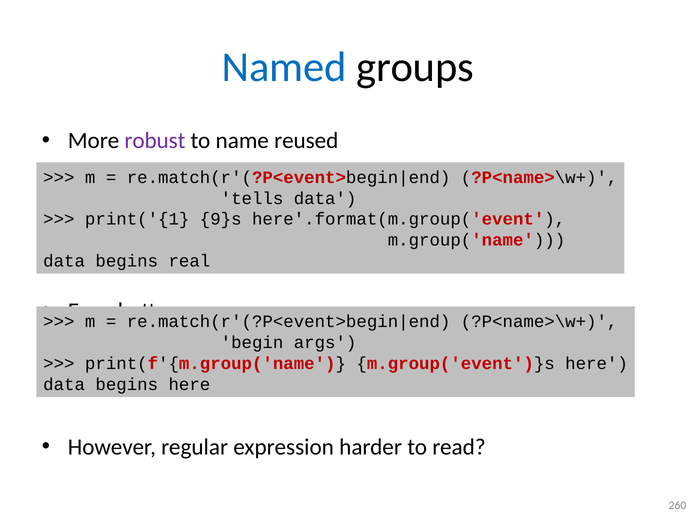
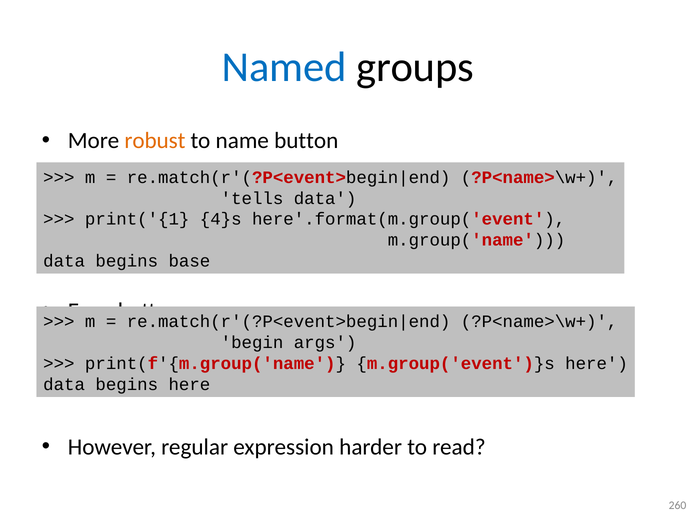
robust colour: purple -> orange (155, 141)
reused: reused -> button (306, 141)
9}s: 9}s -> 4}s (221, 219)
real: real -> base (189, 261)
